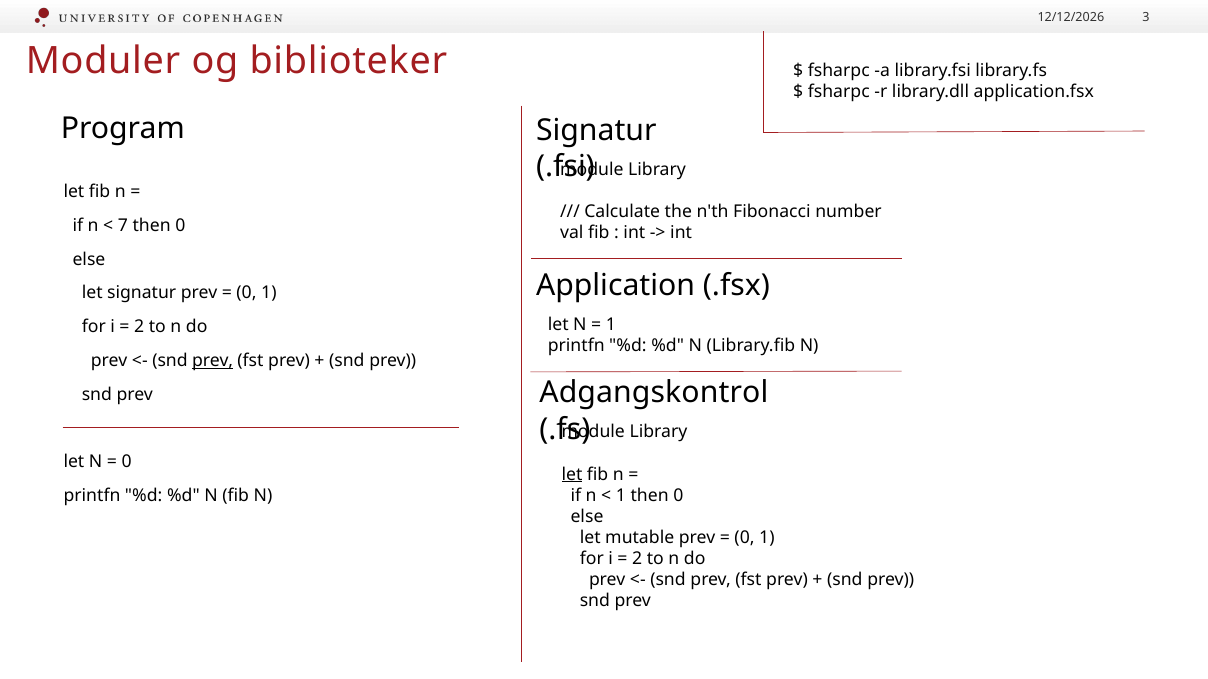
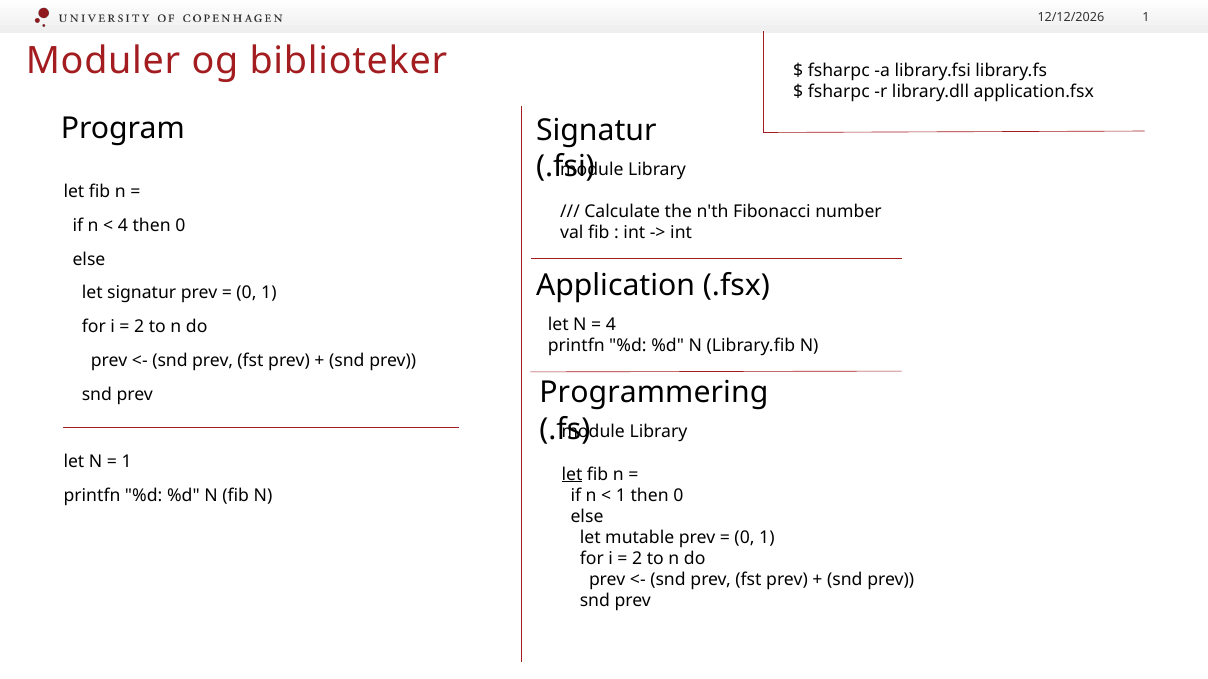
3: 3 -> 1 (1146, 17)
7: 7 -> 4 (123, 226)
1: 1 -> 4 (611, 325)
prev underline: present -> none (213, 361)
Adgangskontrol: Adgangskontrol -> Programmering (654, 393)
0: 0 -> 1 (127, 462)
